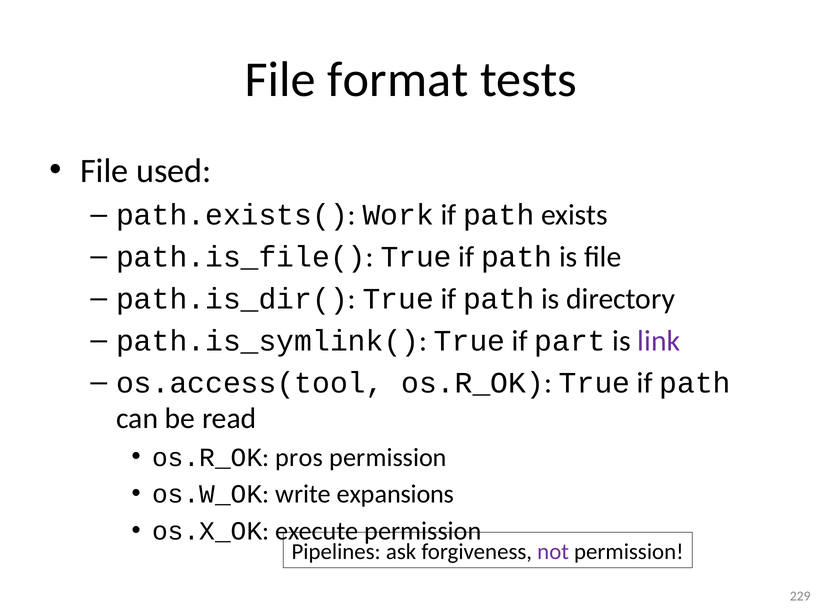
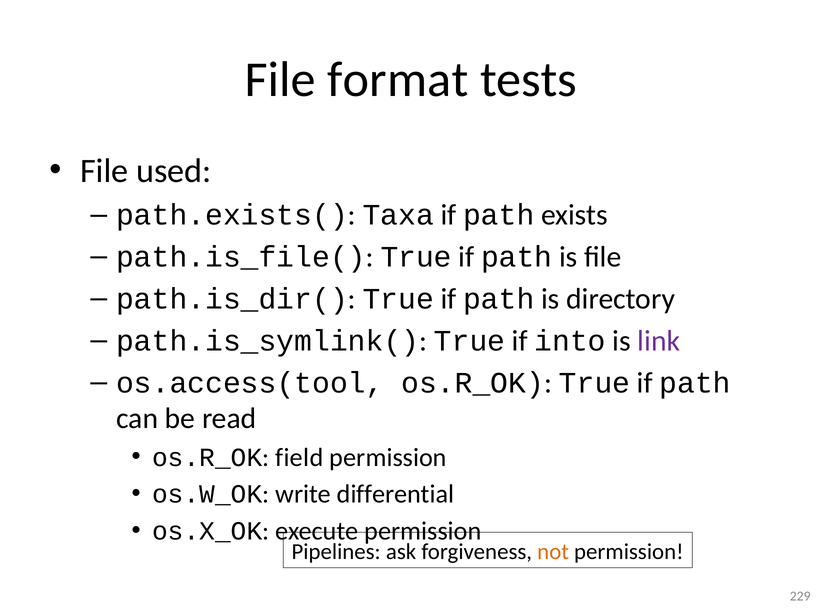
Work: Work -> Taxa (398, 215)
part: part -> into (570, 341)
pros: pros -> field (299, 458)
expansions: expansions -> differential (395, 495)
not colour: purple -> orange (553, 552)
